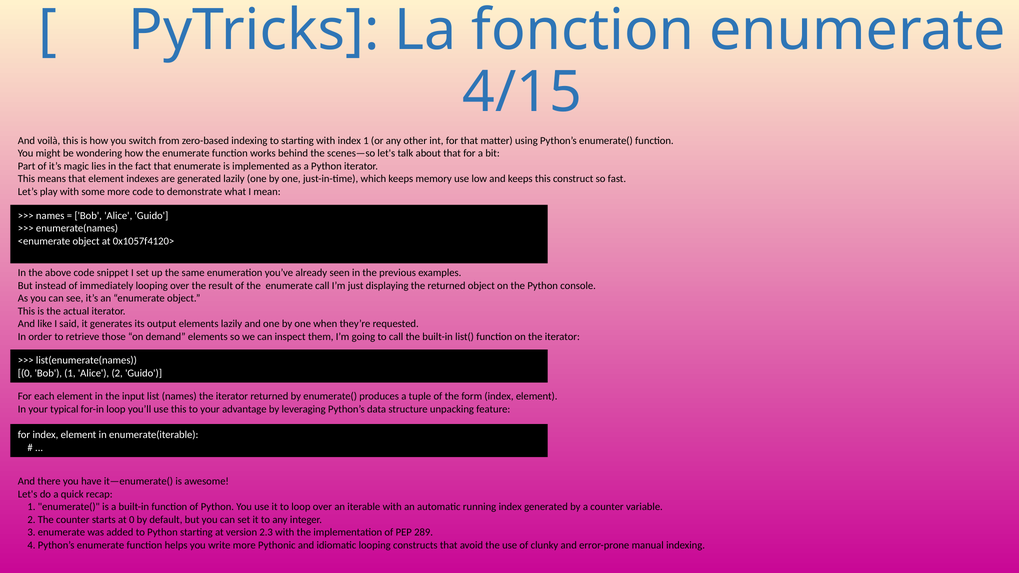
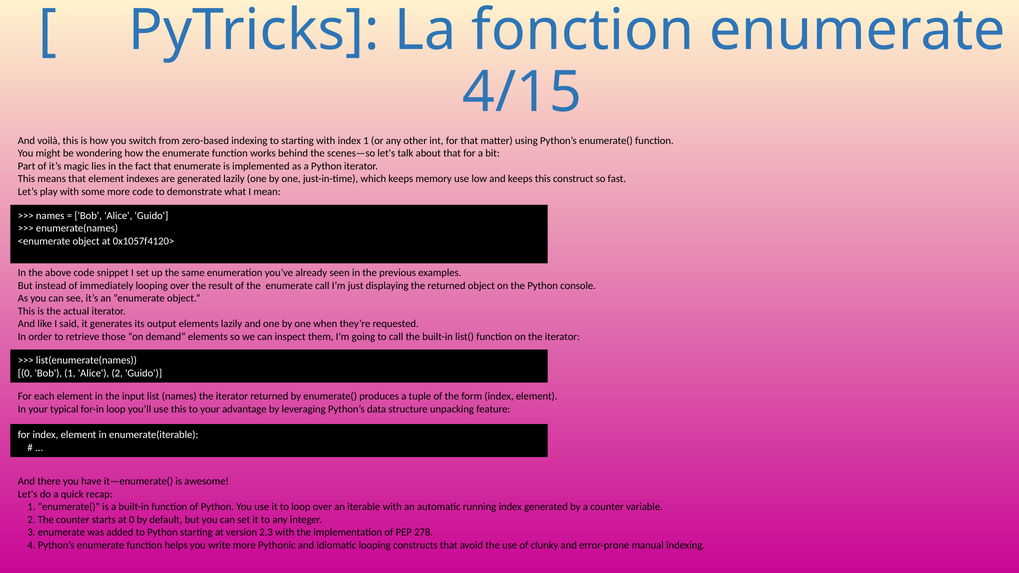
289: 289 -> 278 (424, 532)
